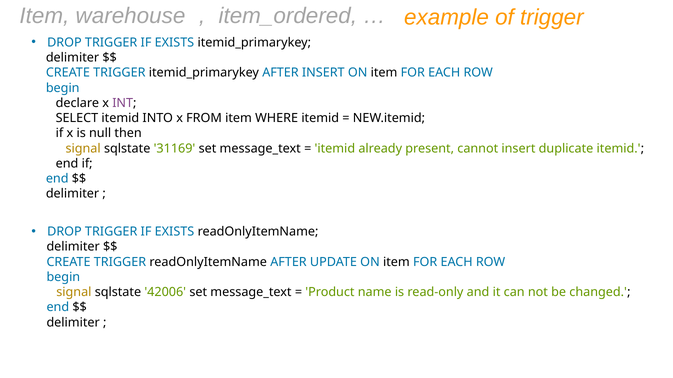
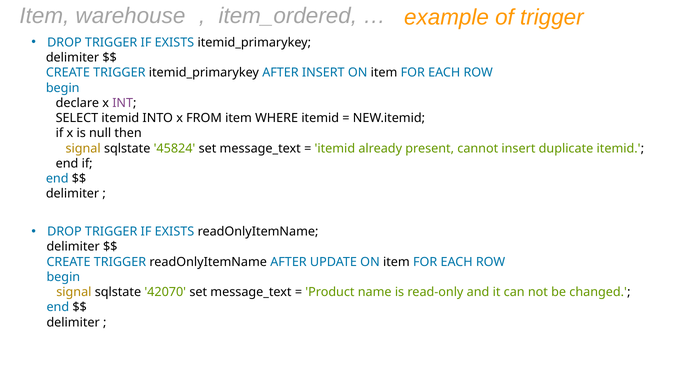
31169: 31169 -> 45824 (174, 149)
42006: 42006 -> 42070 (165, 293)
